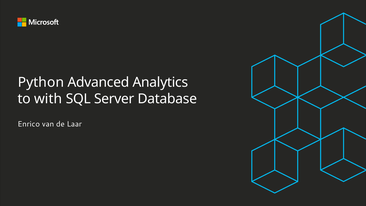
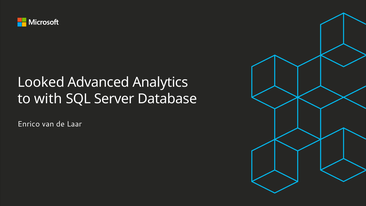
Python: Python -> Looked (41, 82)
